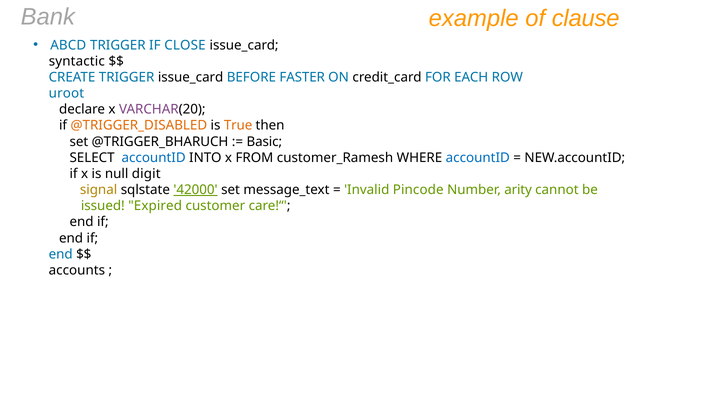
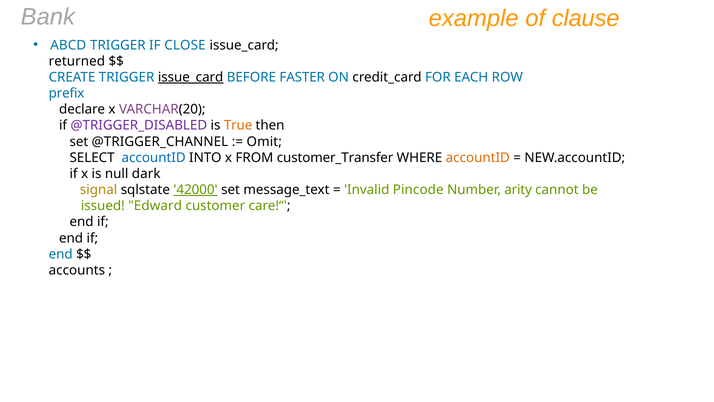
syntactic: syntactic -> returned (77, 61)
issue_card underline: none -> present (191, 77)
uroot: uroot -> prefix (67, 93)
@TRIGGER_DISABLED colour: orange -> purple (139, 125)
@TRIGGER_BHARUCH: @TRIGGER_BHARUCH -> @TRIGGER_CHANNEL (160, 141)
Basic: Basic -> Omit (264, 141)
customer_Ramesh: customer_Ramesh -> customer_Transfer (335, 158)
accountID colour: blue -> orange (478, 158)
digit: digit -> dark (146, 174)
Expired: Expired -> Edward (155, 206)
